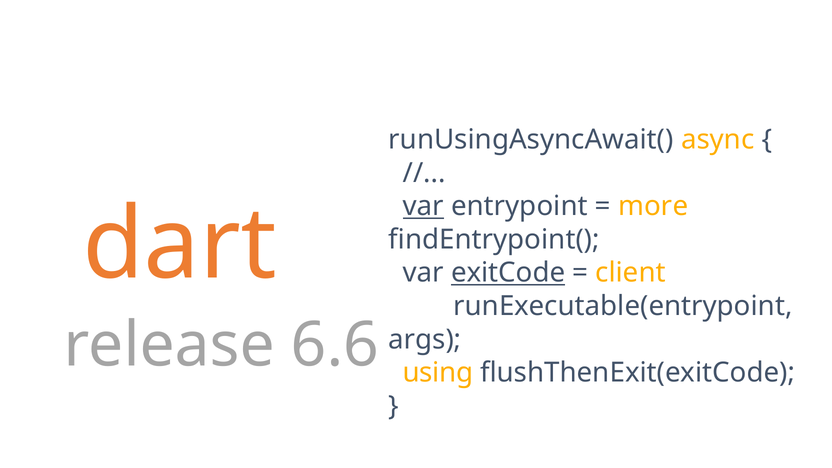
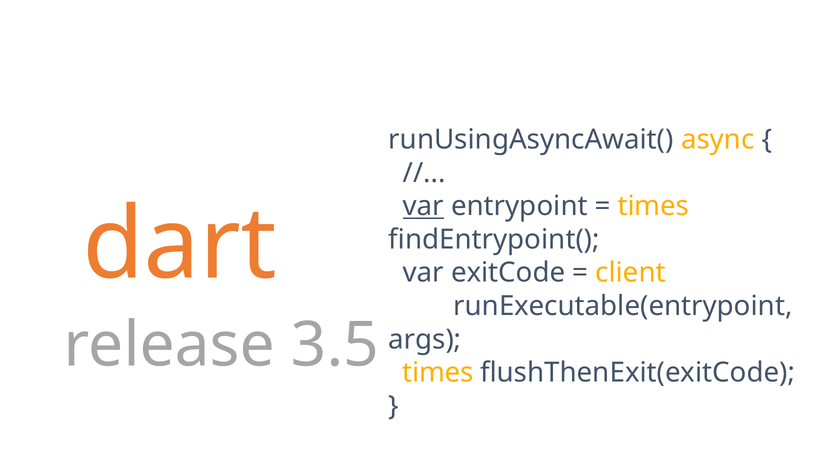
more: more -> times (653, 206)
exitCode underline: present -> none (508, 273)
6.6: 6.6 -> 3.5 (335, 345)
using: using -> times (438, 373)
